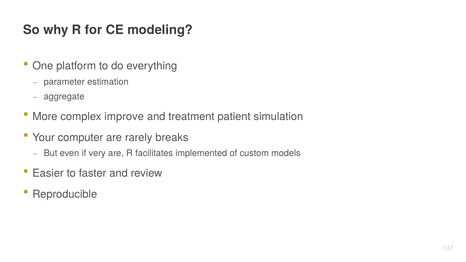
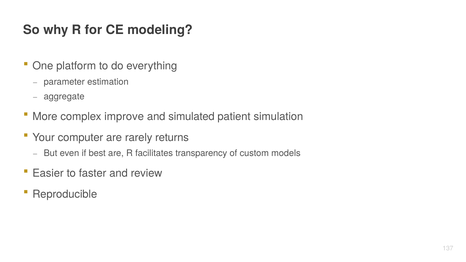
treatment: treatment -> simulated (191, 117)
breaks: breaks -> returns (172, 138)
very: very -> best (97, 153)
implemented: implemented -> transparency (201, 153)
